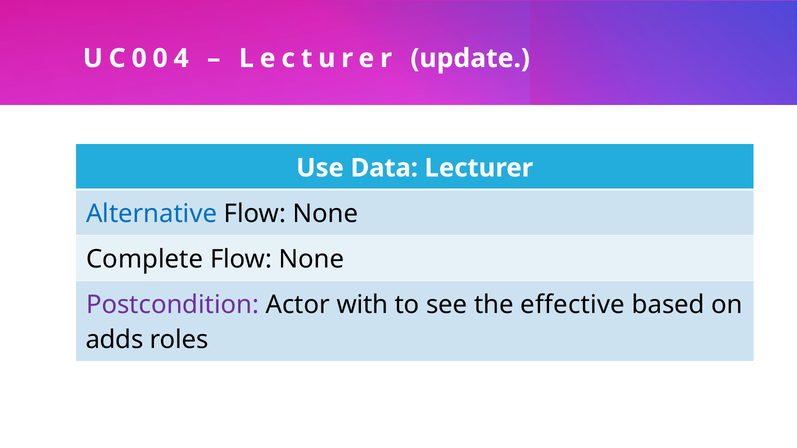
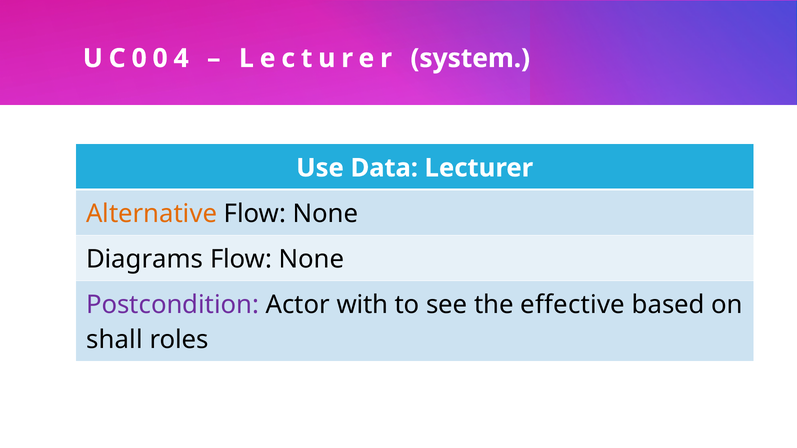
update: update -> system (470, 58)
Alternative colour: blue -> orange (152, 214)
Complete: Complete -> Diagrams (145, 259)
adds: adds -> shall (114, 340)
